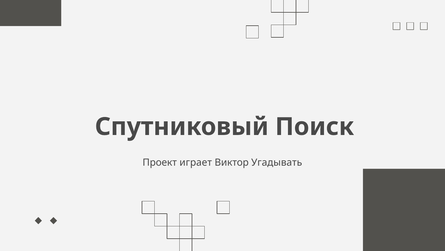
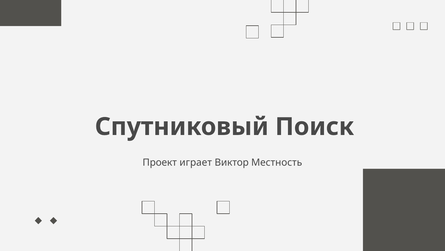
Угадывать: Угадывать -> Местность (277, 162)
